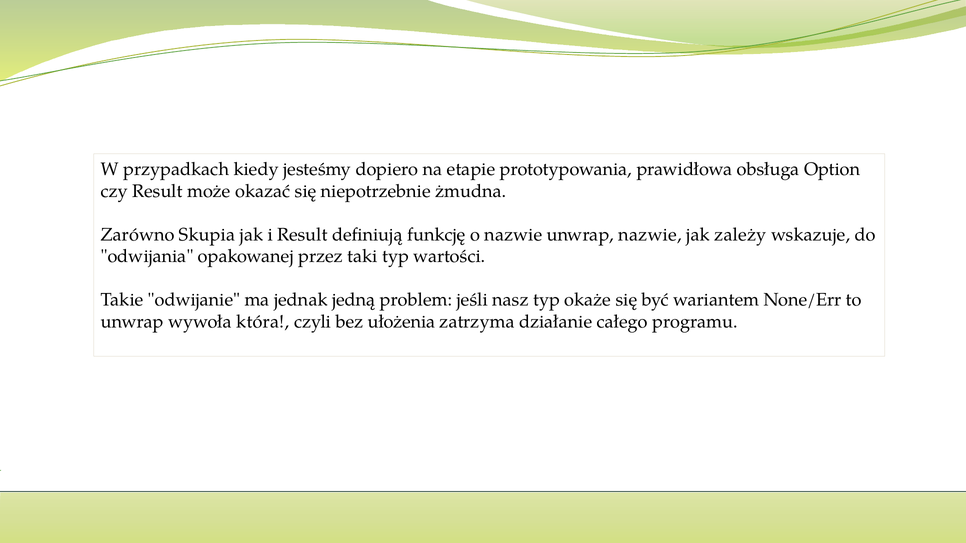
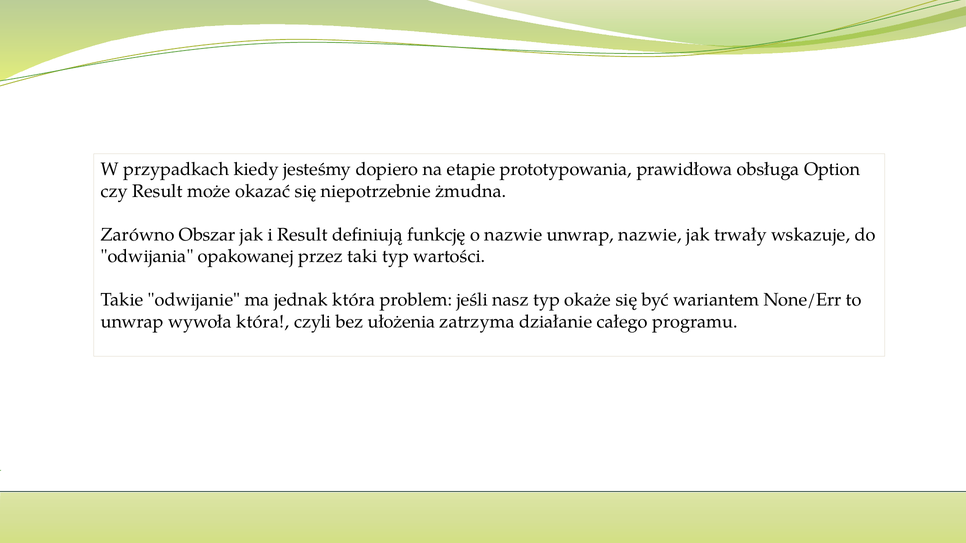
Skupia: Skupia -> Obszar (207, 235)
zależy: zależy -> trwały (741, 235)
jednak jedną: jedną -> która (354, 300)
